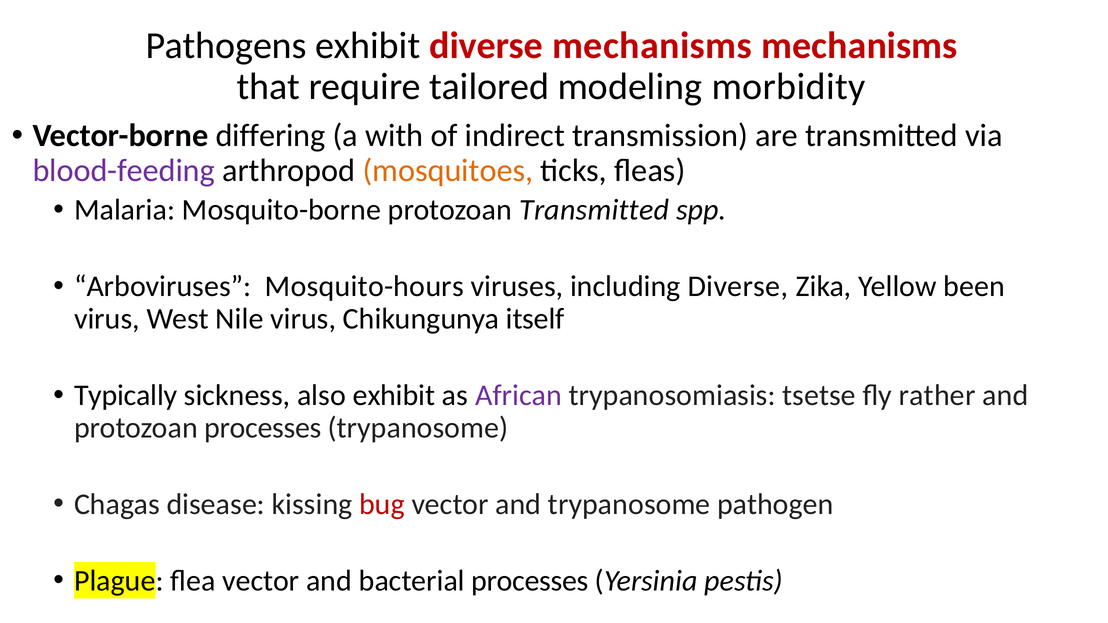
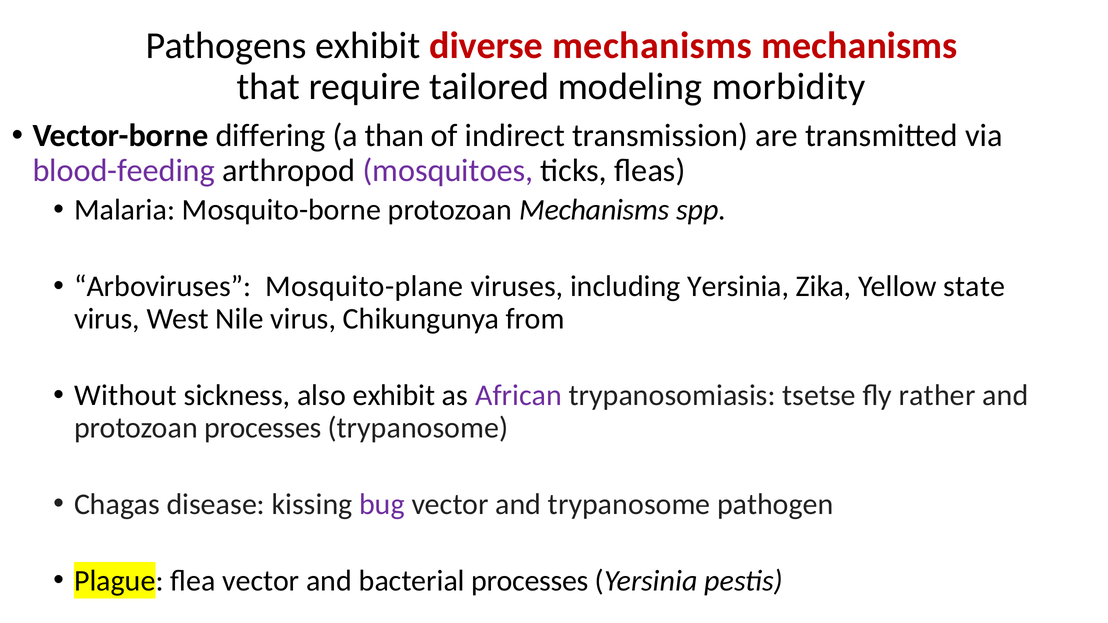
with: with -> than (394, 136)
mosquitoes colour: orange -> purple (448, 171)
protozoan Transmitted: Transmitted -> Mechanisms (594, 210)
Mosquito-hours: Mosquito-hours -> Mosquito-plane (364, 287)
including Diverse: Diverse -> Yersinia (738, 287)
been: been -> state (974, 287)
itself: itself -> from (535, 319)
Typically: Typically -> Without (125, 396)
bug colour: red -> purple (382, 504)
